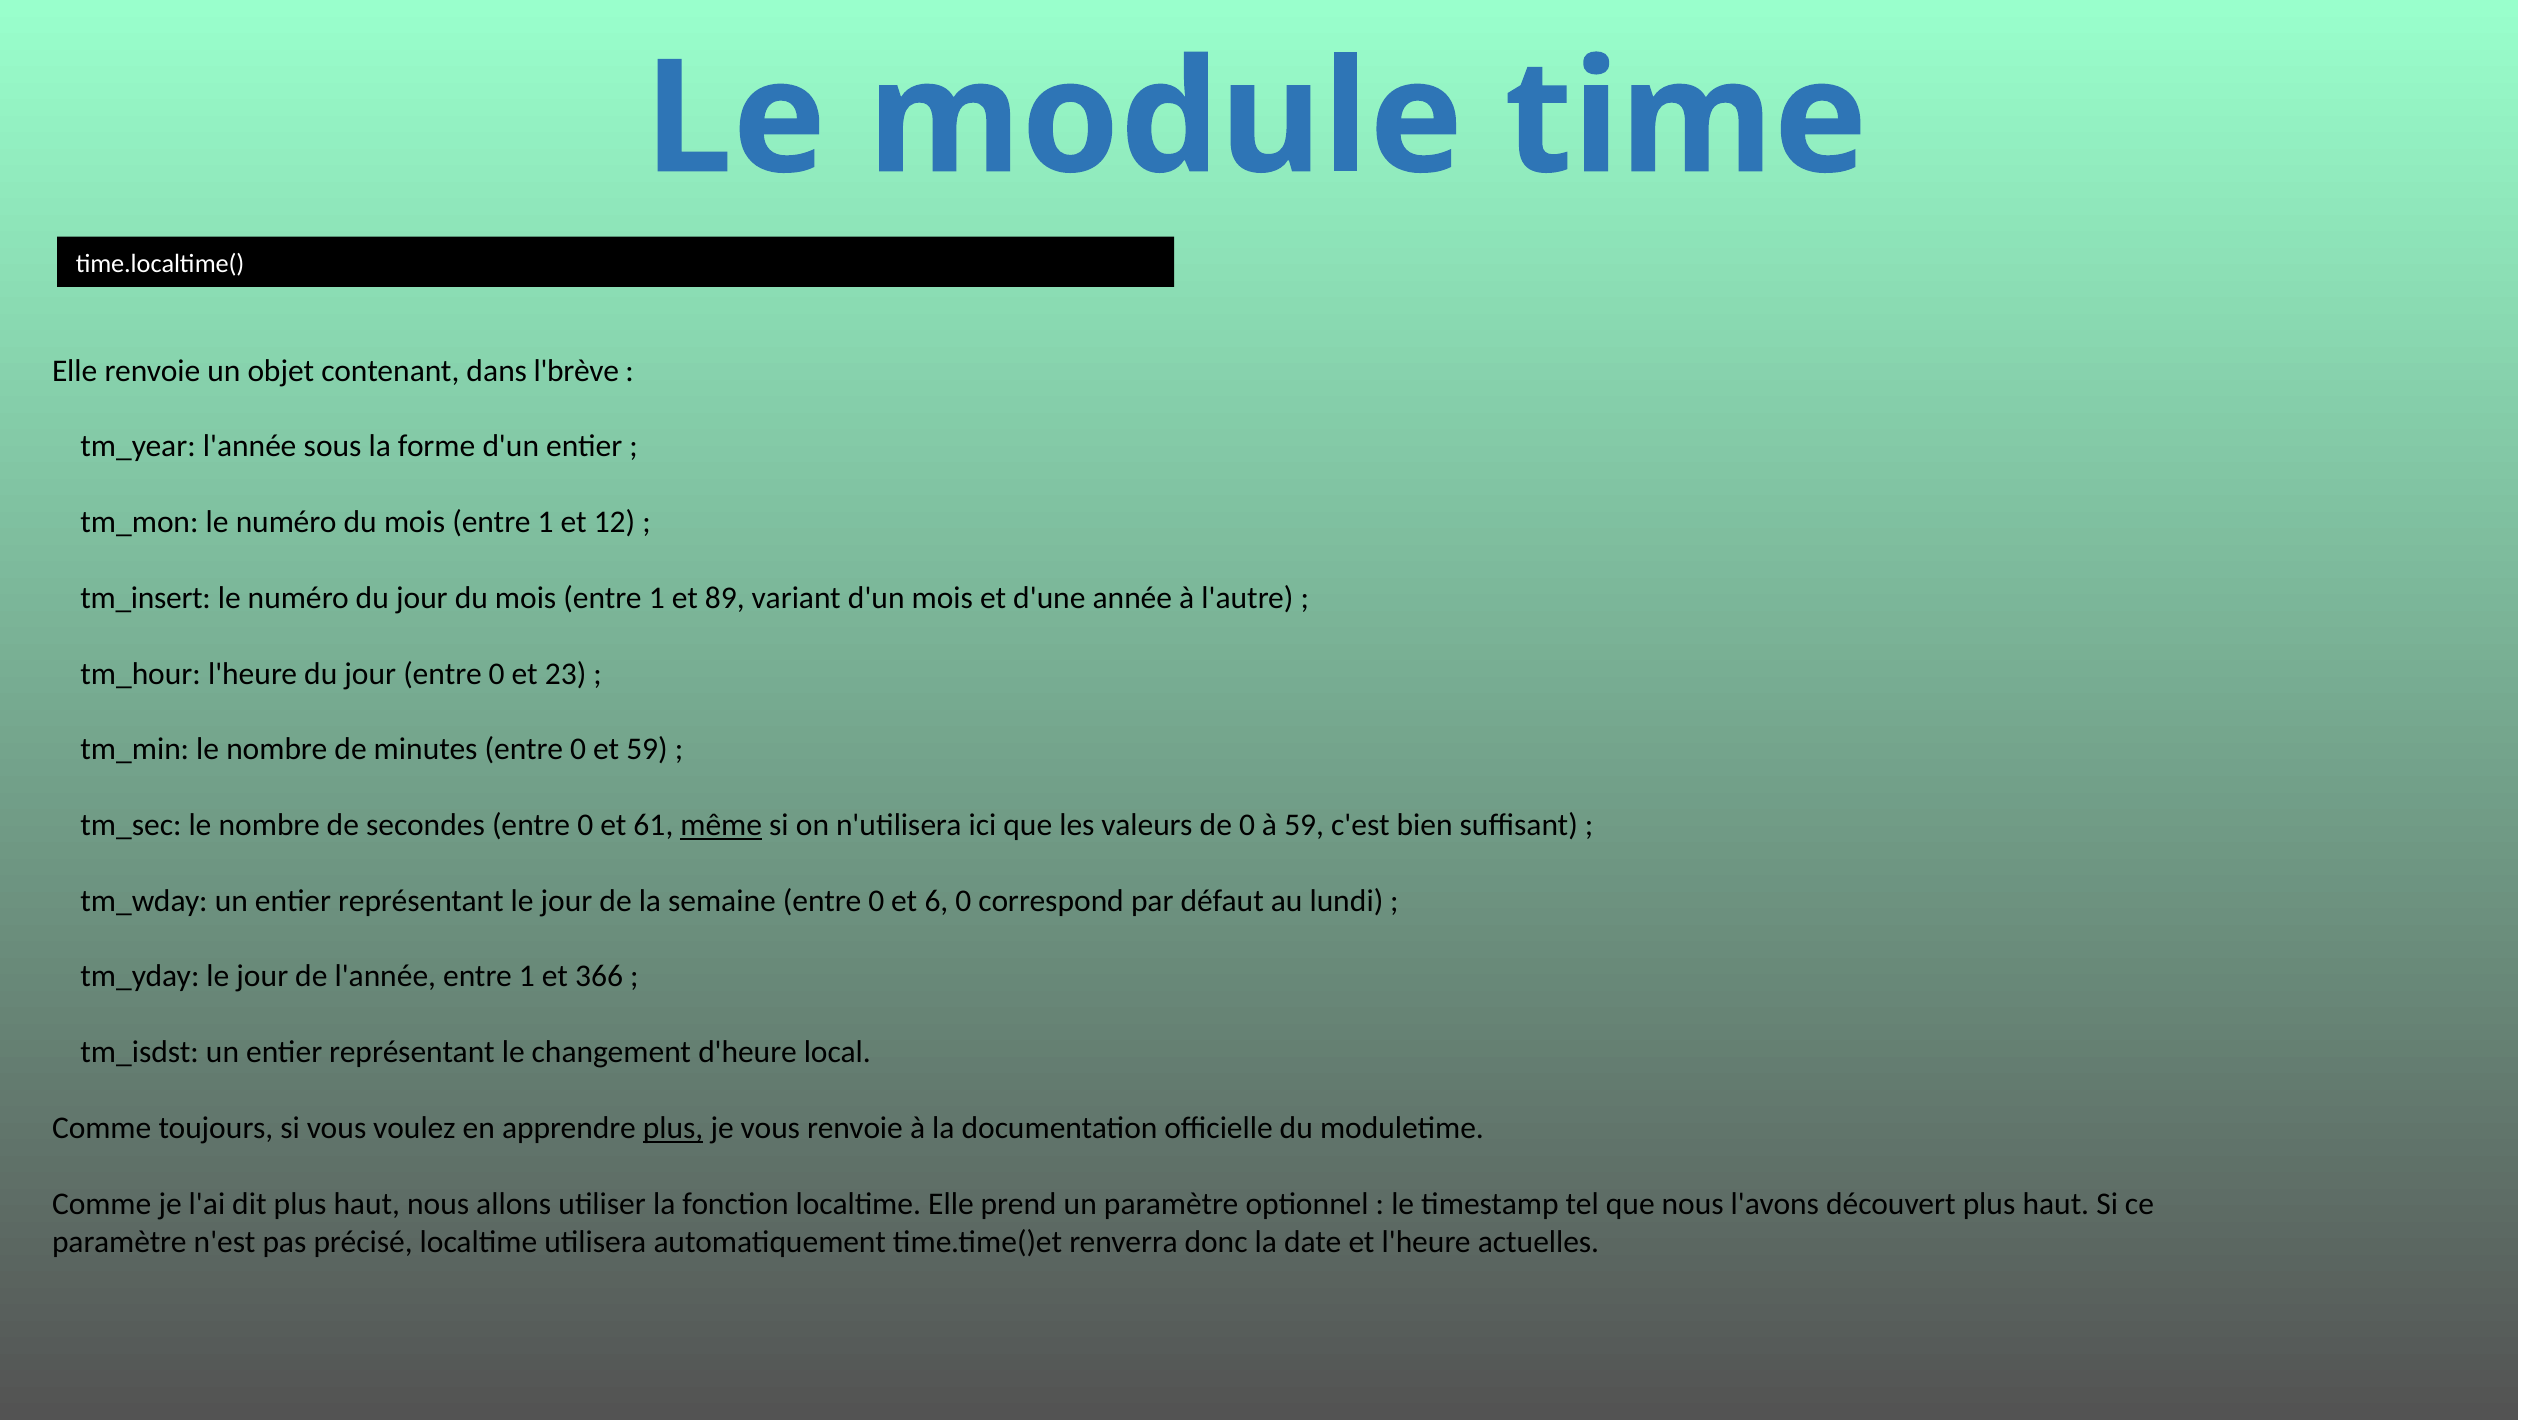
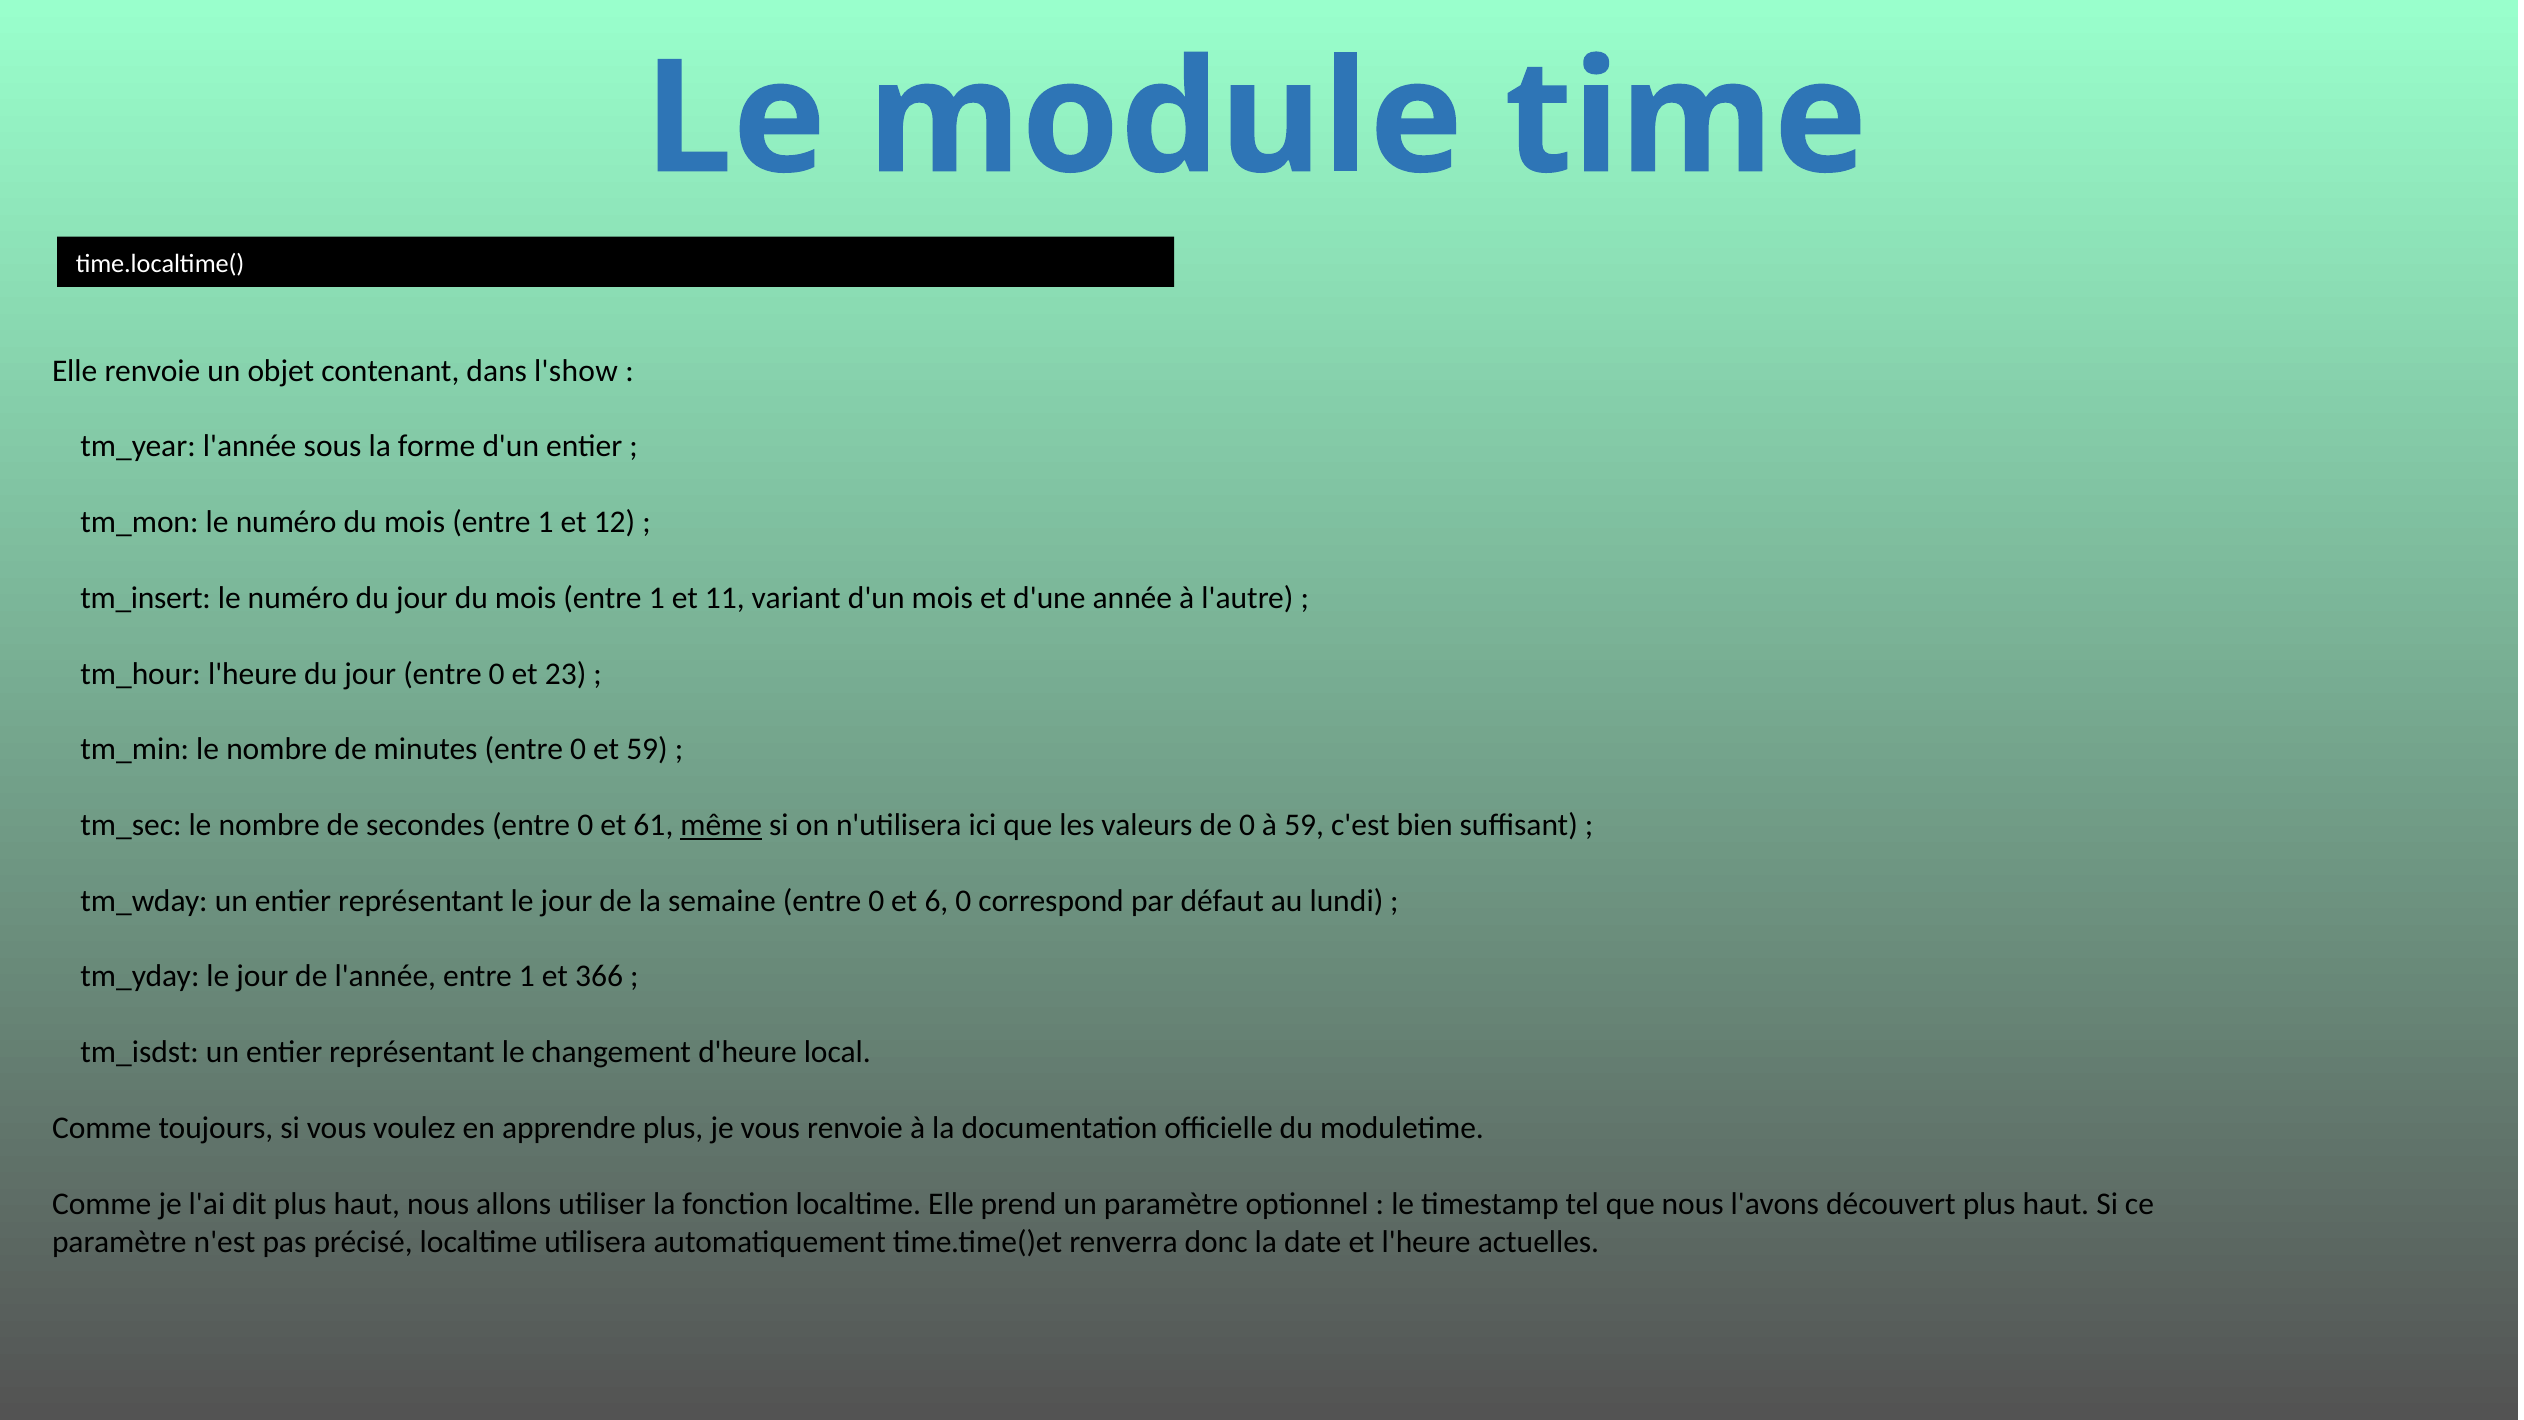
l'brève: l'brève -> l'show (576, 371)
89: 89 -> 11 (725, 598)
plus underline: present -> none (673, 1128)
